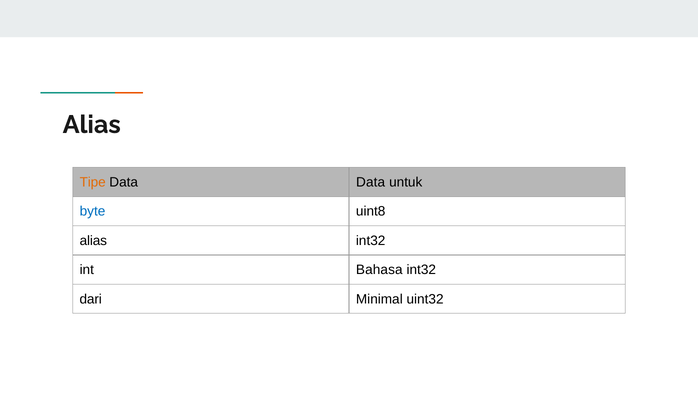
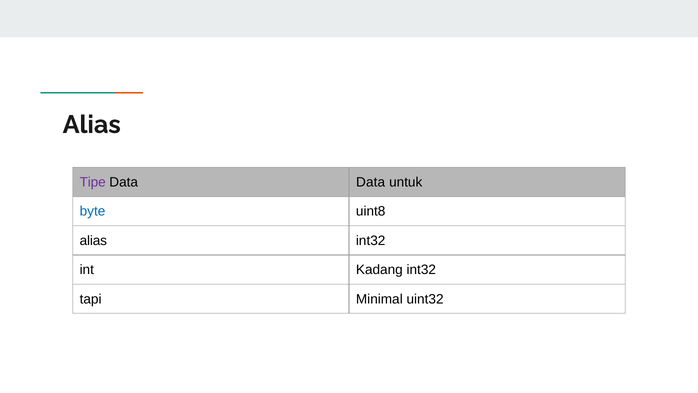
Tipe colour: orange -> purple (93, 182)
Bahasa: Bahasa -> Kadang (379, 270)
dari: dari -> tapi (91, 299)
